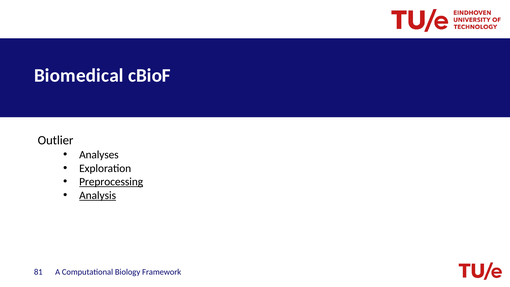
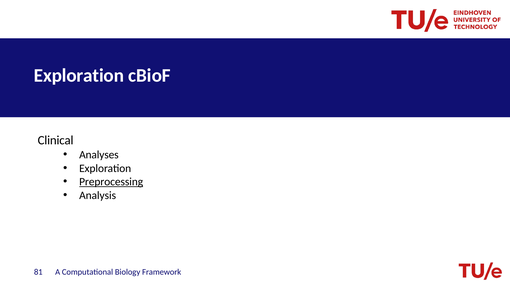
Biomedical: Biomedical -> Exploration (79, 75)
Outlier: Outlier -> Clinical (56, 140)
Analysis underline: present -> none (98, 195)
